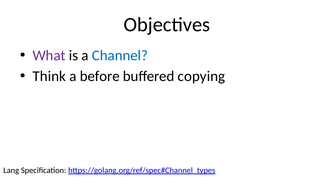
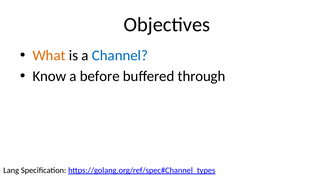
What colour: purple -> orange (49, 55)
Think: Think -> Know (49, 76)
copying: copying -> through (202, 76)
